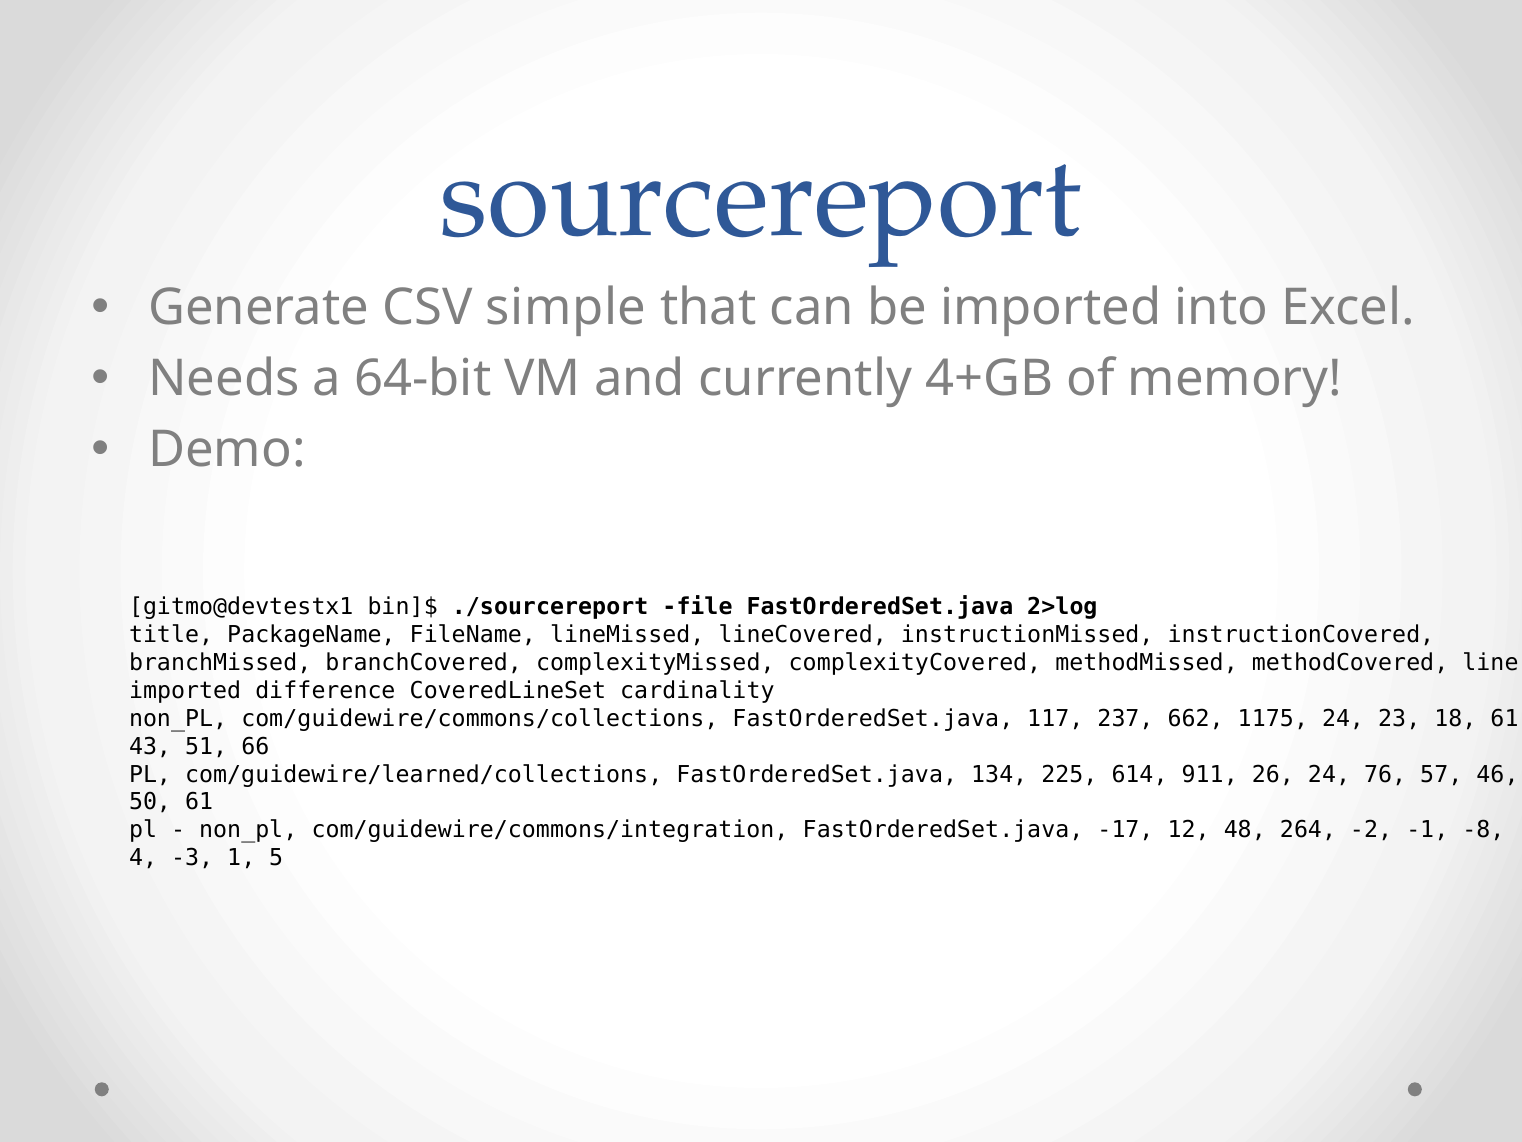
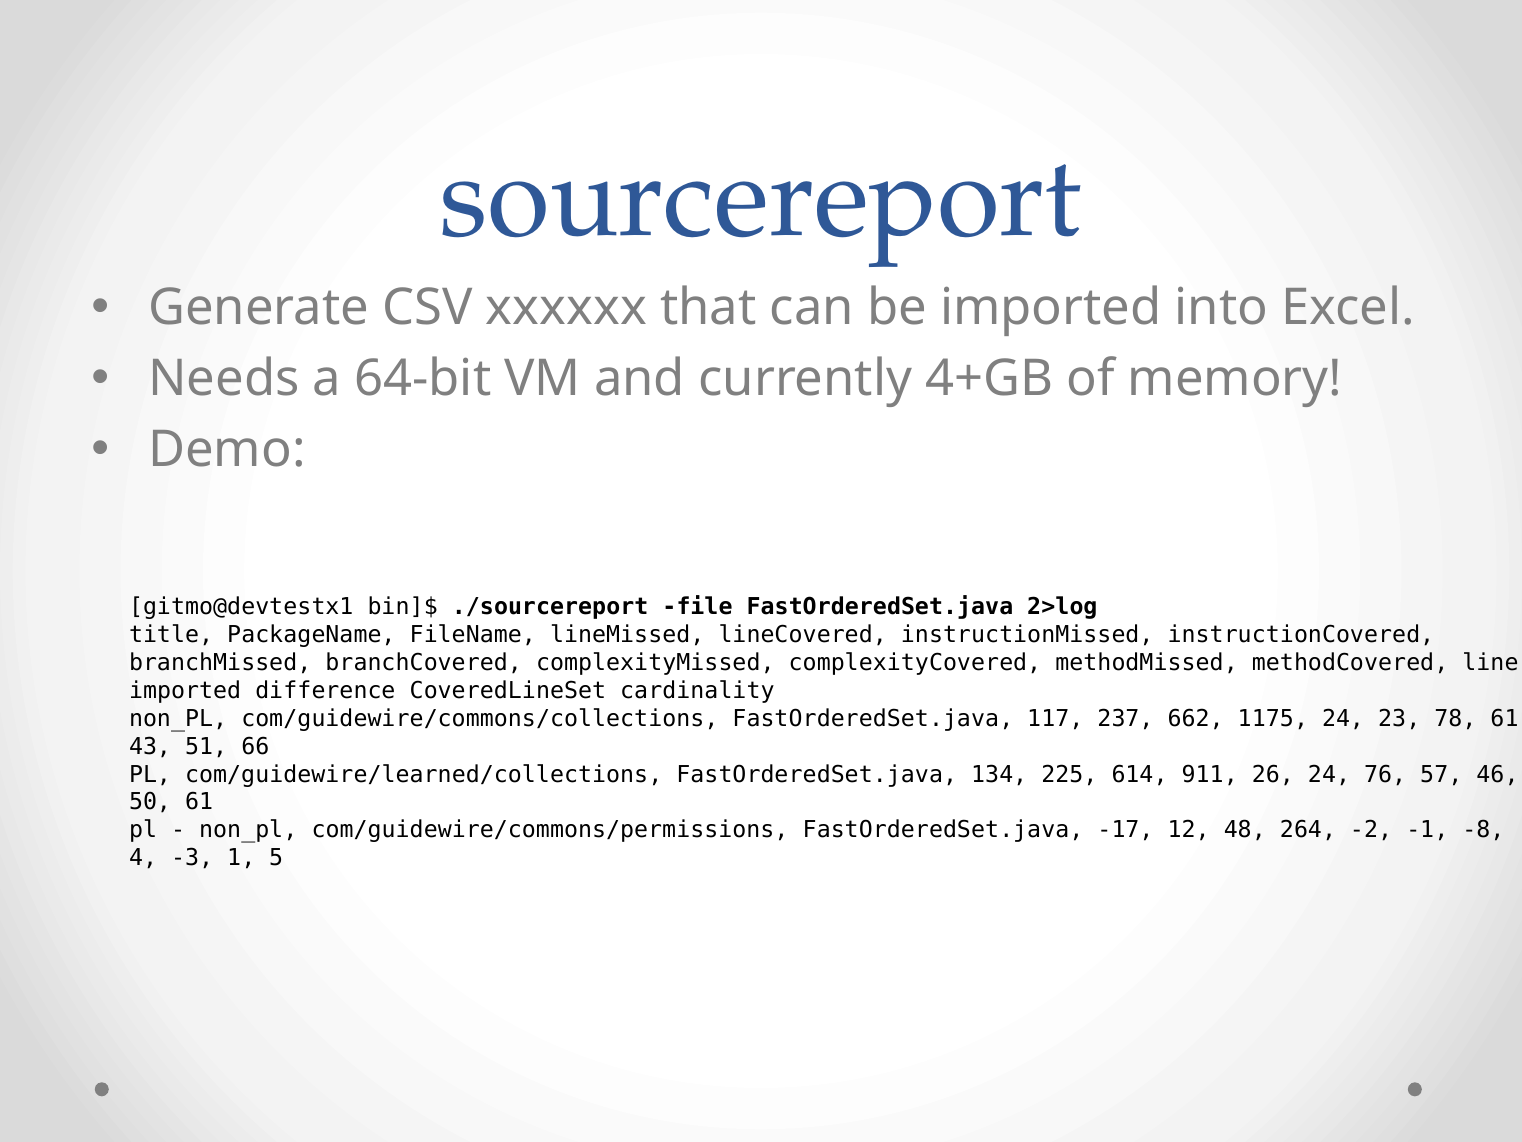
simple: simple -> xxxxxx (566, 308)
18: 18 -> 78 (1455, 718)
com/guidewire/commons/integration: com/guidewire/commons/integration -> com/guidewire/commons/permissions (550, 830)
